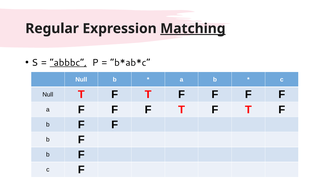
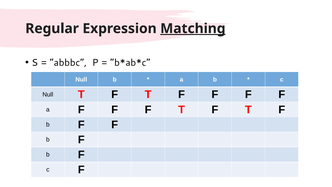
abbbc underline: present -> none (68, 63)
